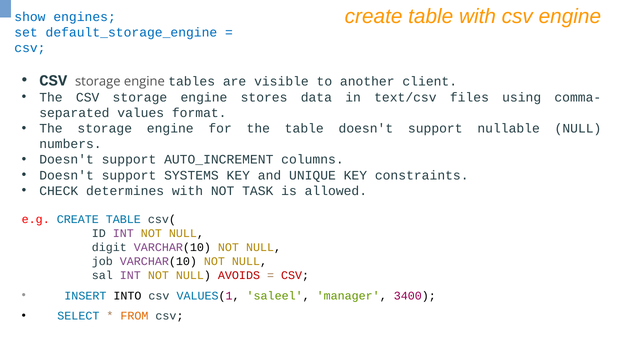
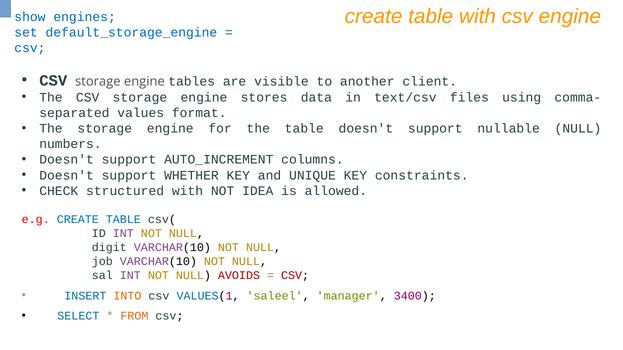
SYSTEMS: SYSTEMS -> WHETHER (191, 175)
determines: determines -> structured (125, 191)
TASK: TASK -> IDEA (258, 191)
INTO colour: black -> orange (127, 296)
